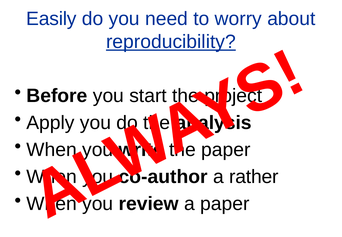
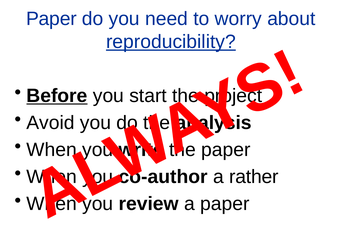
Easily: Easily -> Paper (51, 19)
Before underline: none -> present (57, 96)
Apply: Apply -> Avoid (51, 123)
